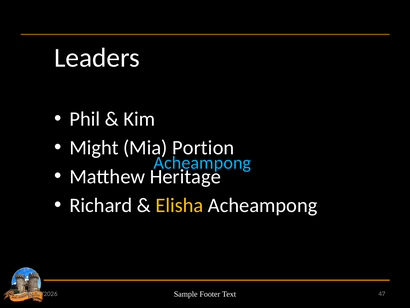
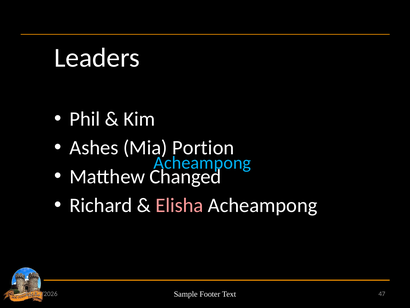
Might: Might -> Ashes (94, 148)
Heritage: Heritage -> Changed (185, 176)
Elisha colour: yellow -> pink (179, 205)
